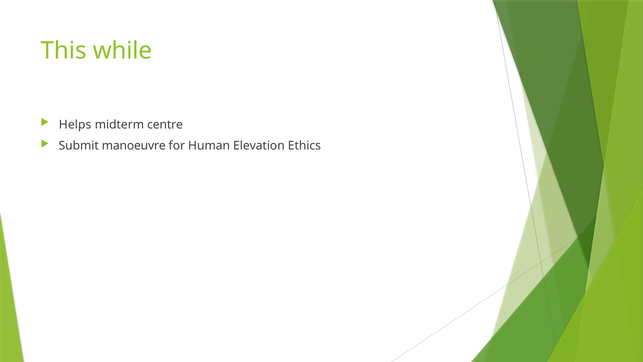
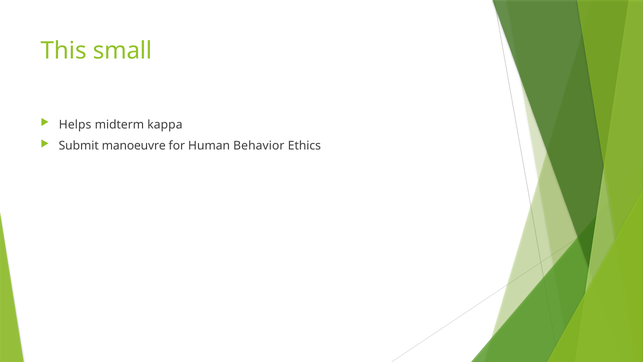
while: while -> small (122, 51)
centre: centre -> kappa (165, 124)
Elevation: Elevation -> Behavior (259, 146)
